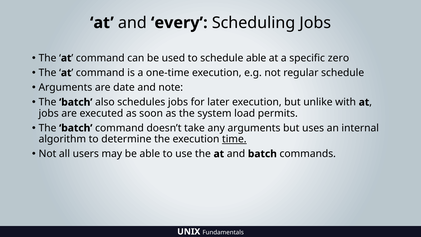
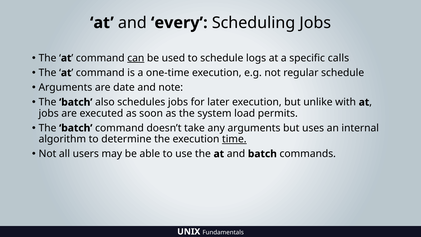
can underline: none -> present (136, 58)
schedule able: able -> logs (256, 58)
zero: zero -> calls (338, 58)
